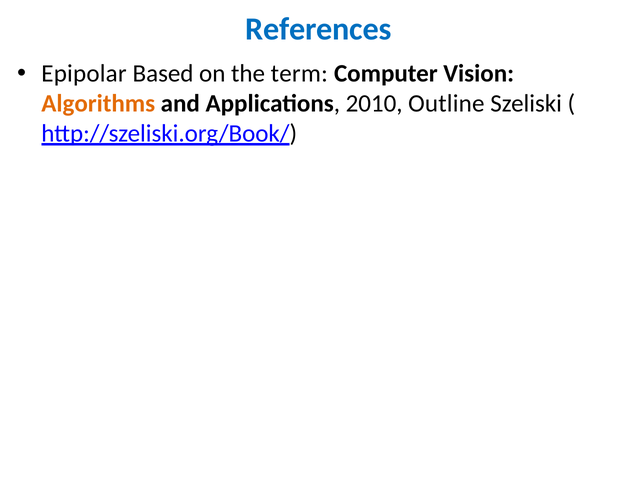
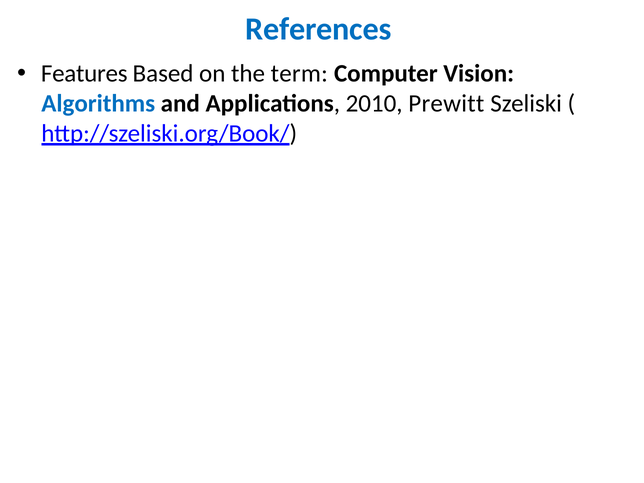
Epipolar: Epipolar -> Features (84, 74)
Algorithms colour: orange -> blue (98, 104)
Outline: Outline -> Prewitt (446, 104)
